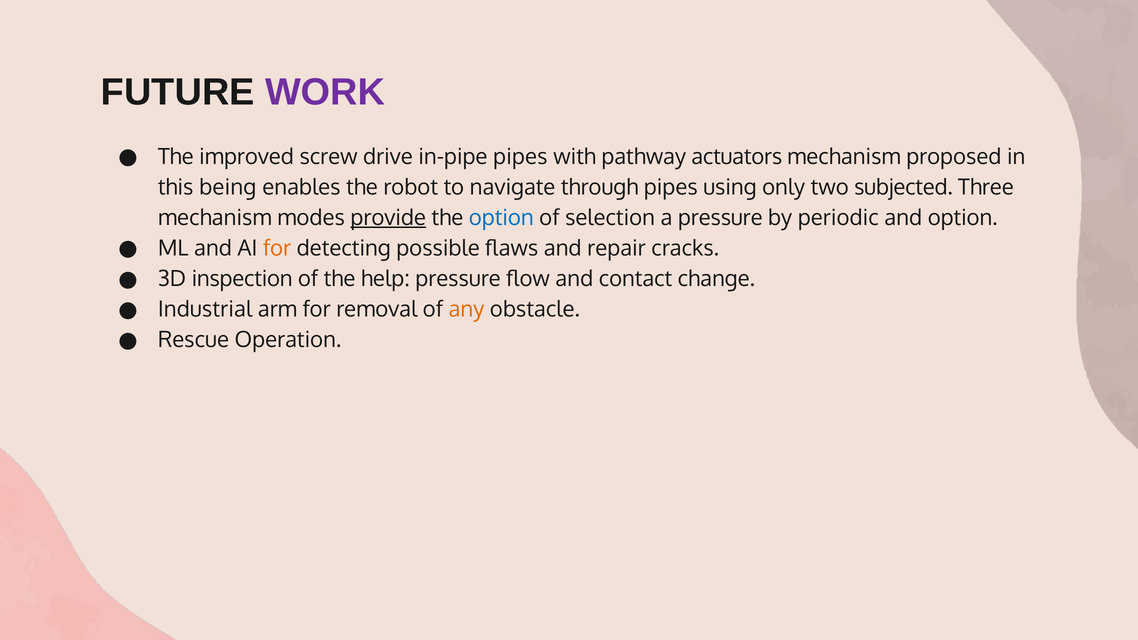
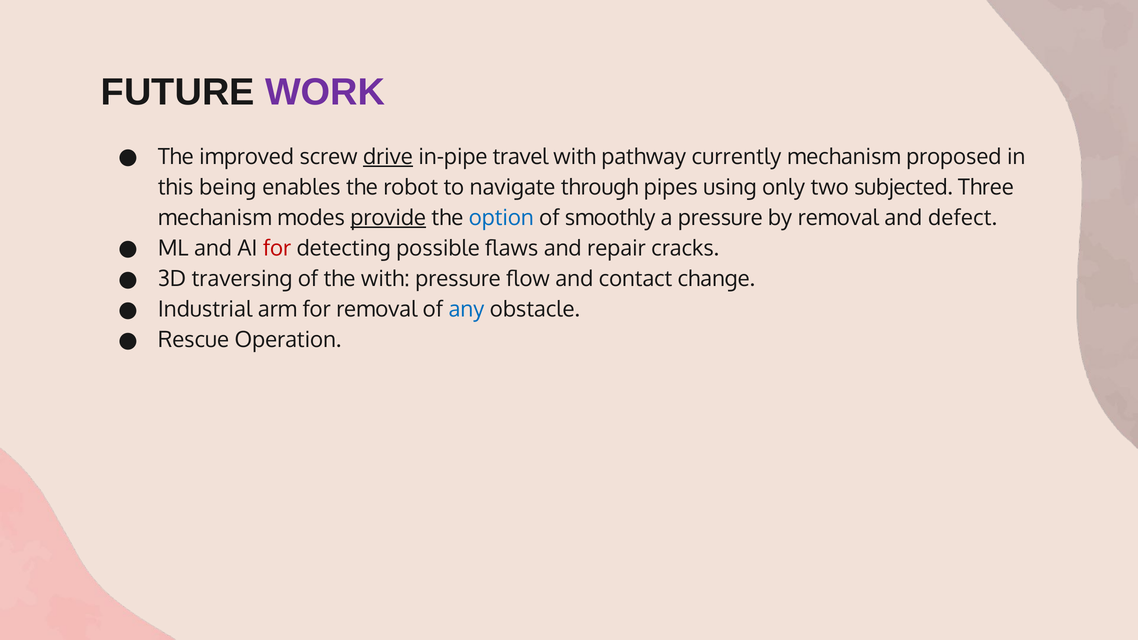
drive underline: none -> present (388, 157)
in-pipe pipes: pipes -> travel (521, 157)
actuators: actuators -> currently (737, 157)
selection: selection -> smoothly (610, 218)
by periodic: periodic -> removal (838, 218)
and option: option -> defect (963, 218)
for colour: orange -> red (277, 248)
inspection: inspection -> traversing (242, 279)
the help: help -> with (385, 279)
any colour: orange -> blue (466, 309)
